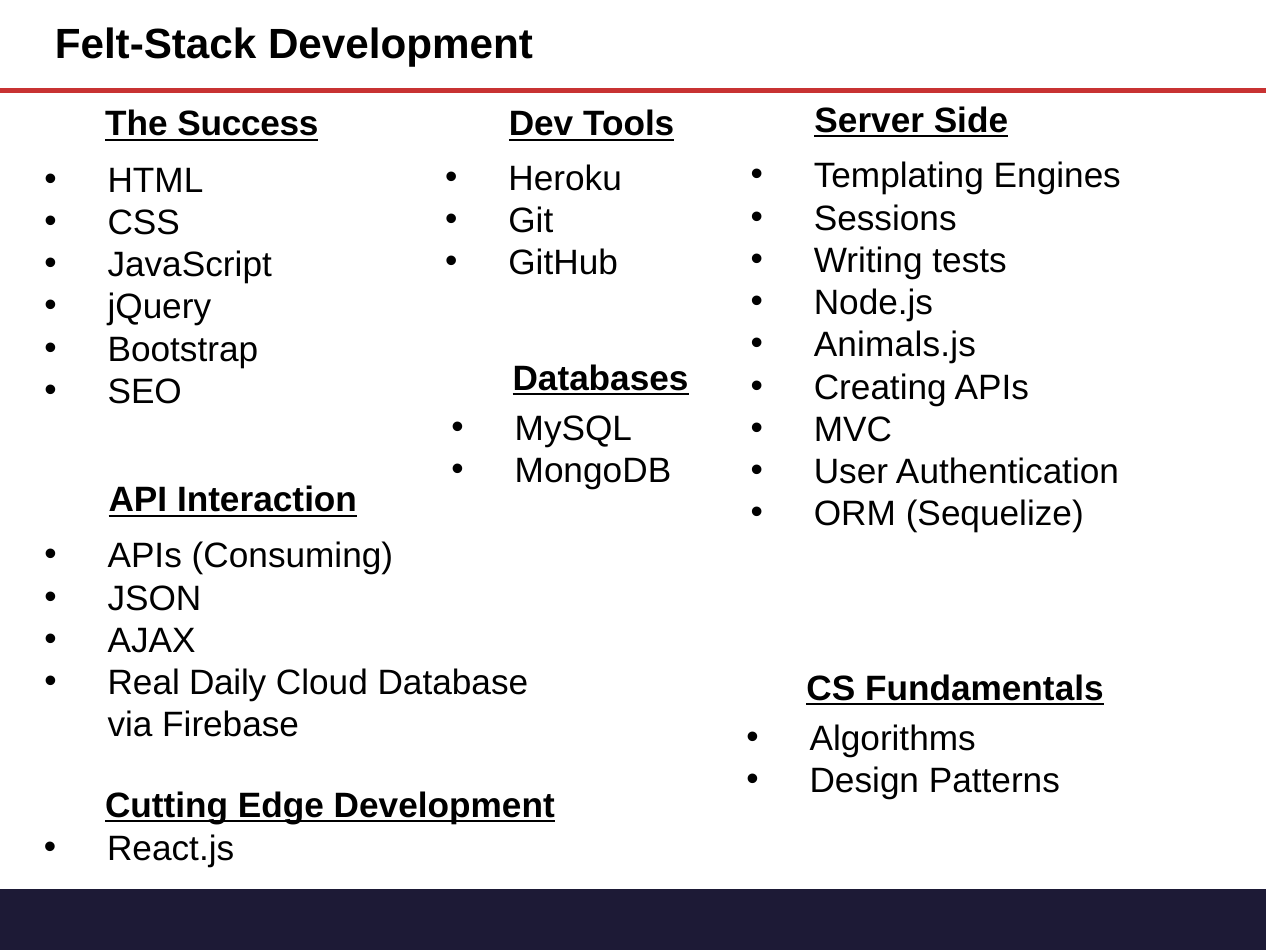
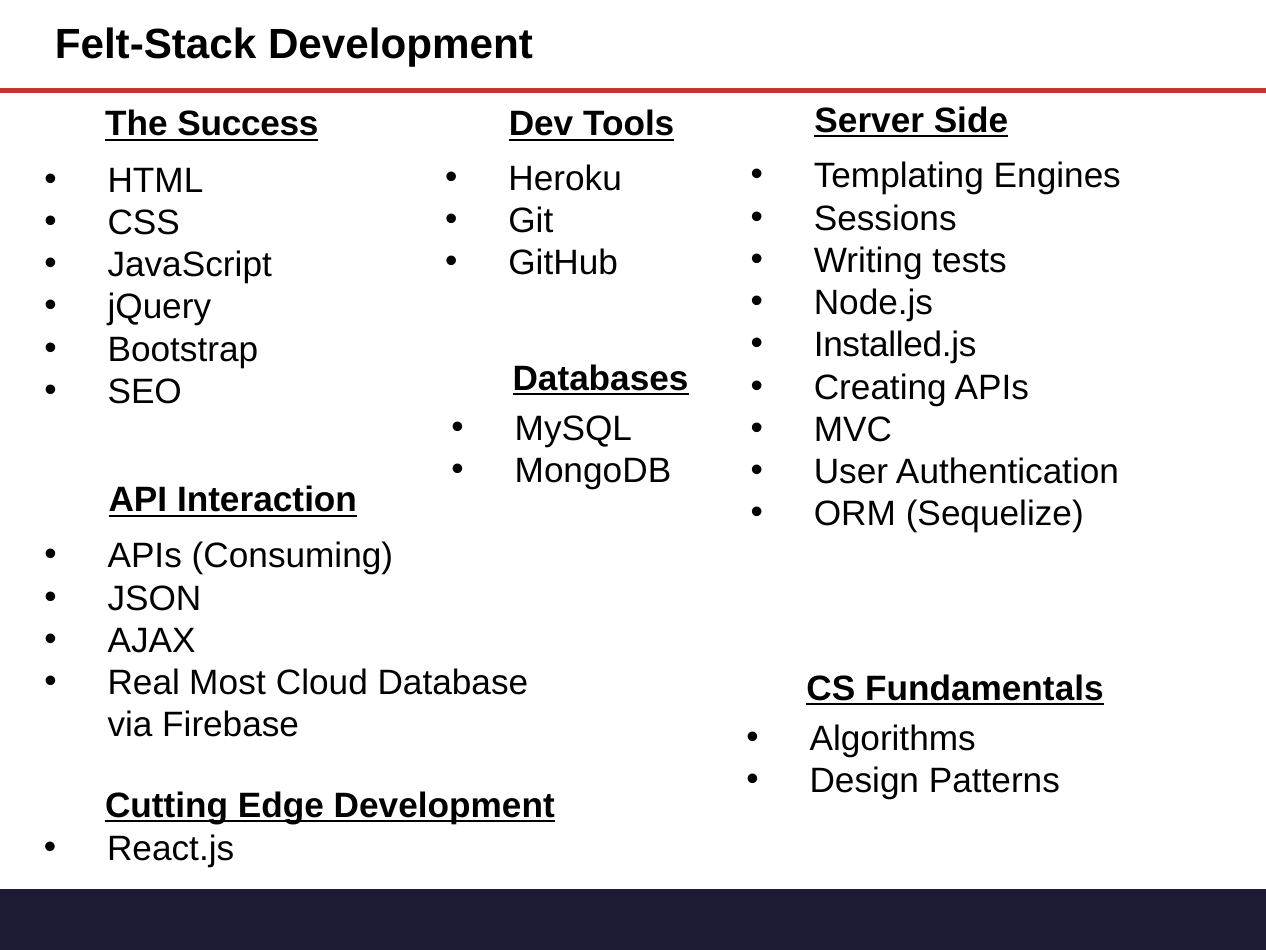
Animals.js: Animals.js -> Installed.js (895, 345)
Daily: Daily -> Most (227, 683)
